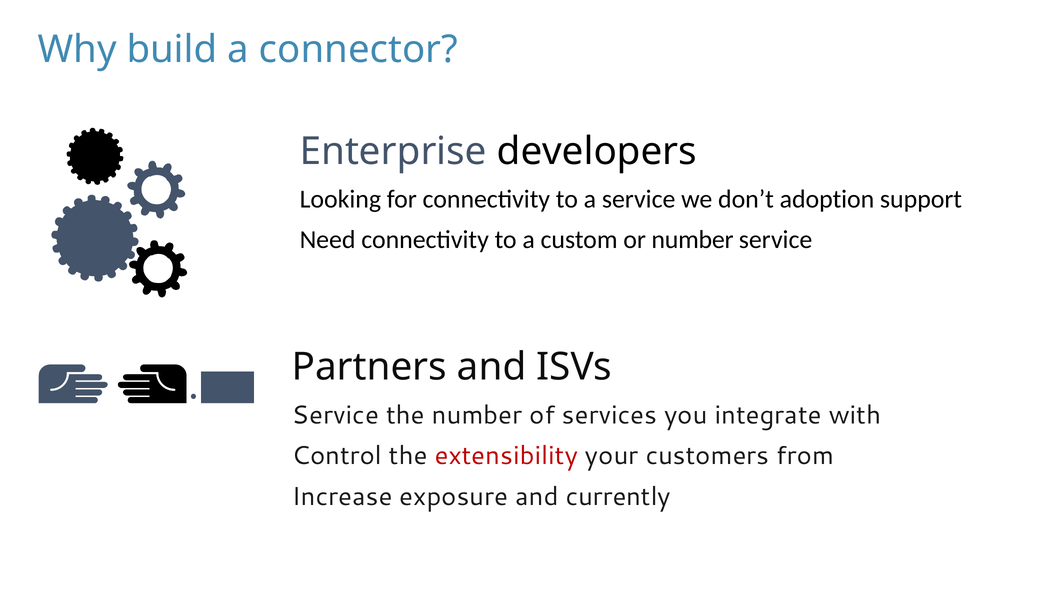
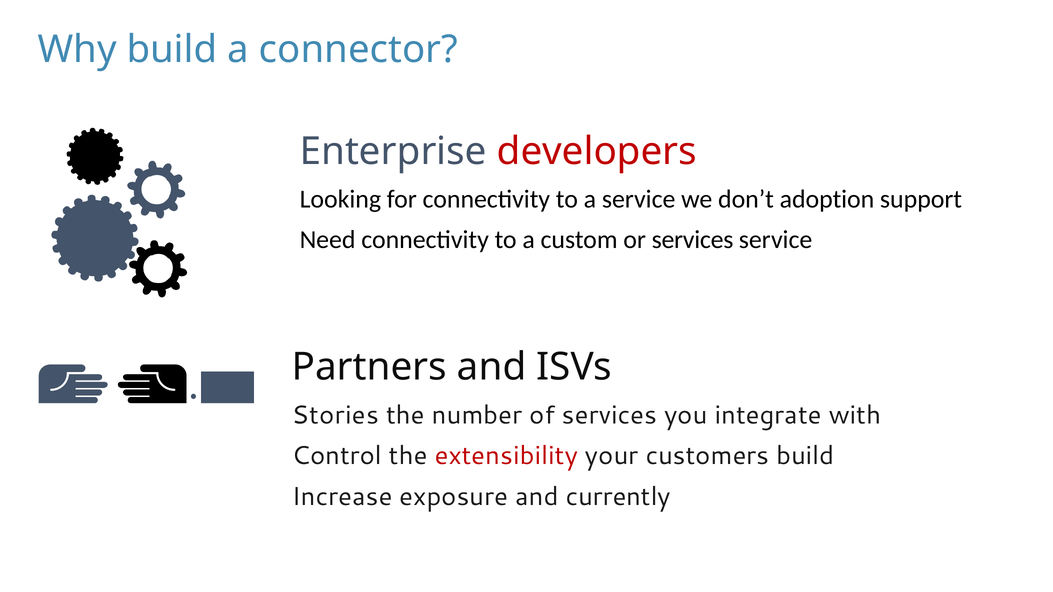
developers colour: black -> red (597, 151)
or number: number -> services (693, 240)
Service: Service -> Stories (335, 415)
customers from: from -> build (805, 456)
